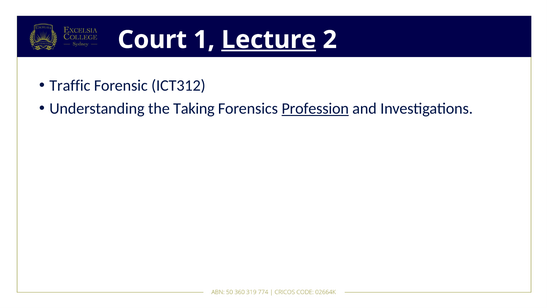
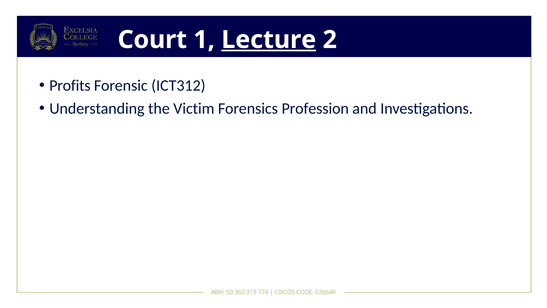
Traffic: Traffic -> Profits (70, 85)
Taking: Taking -> Victim (194, 108)
Profession underline: present -> none (315, 108)
